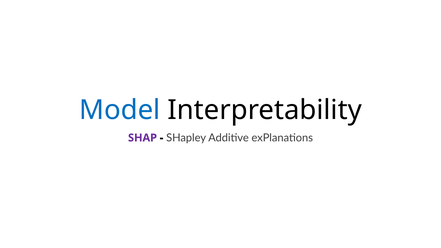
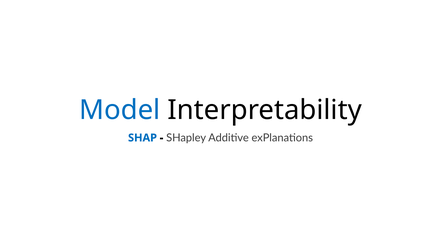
SHAP colour: purple -> blue (142, 138)
